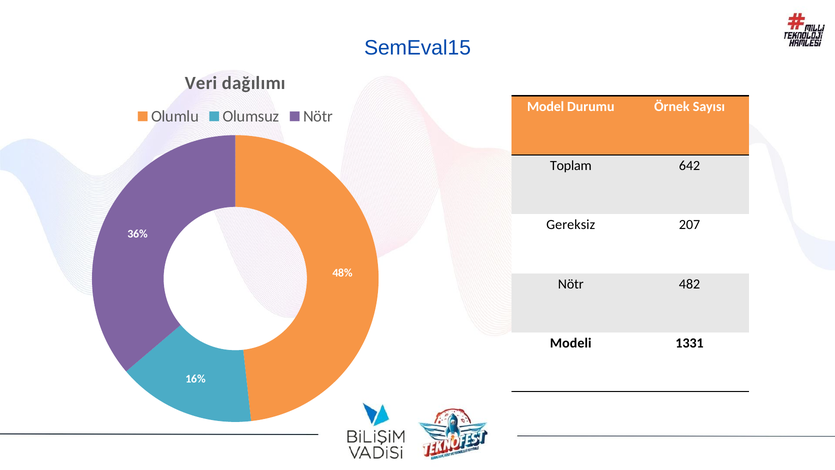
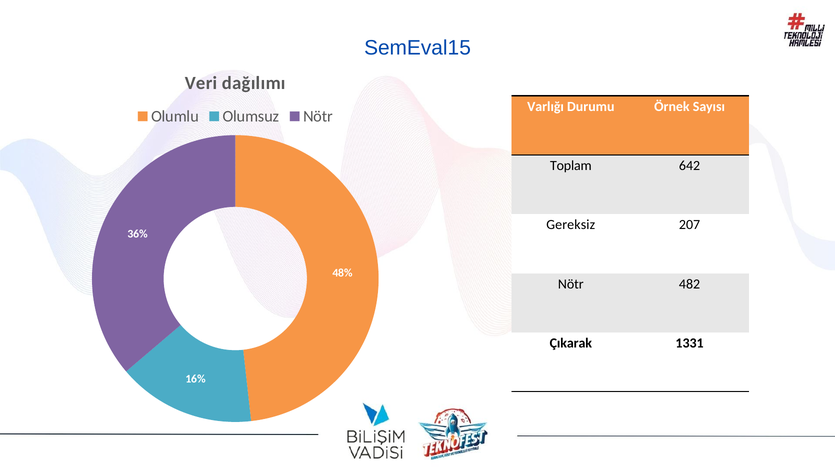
Model: Model -> Varlığı (546, 106)
Modeli: Modeli -> Çıkarak (571, 343)
